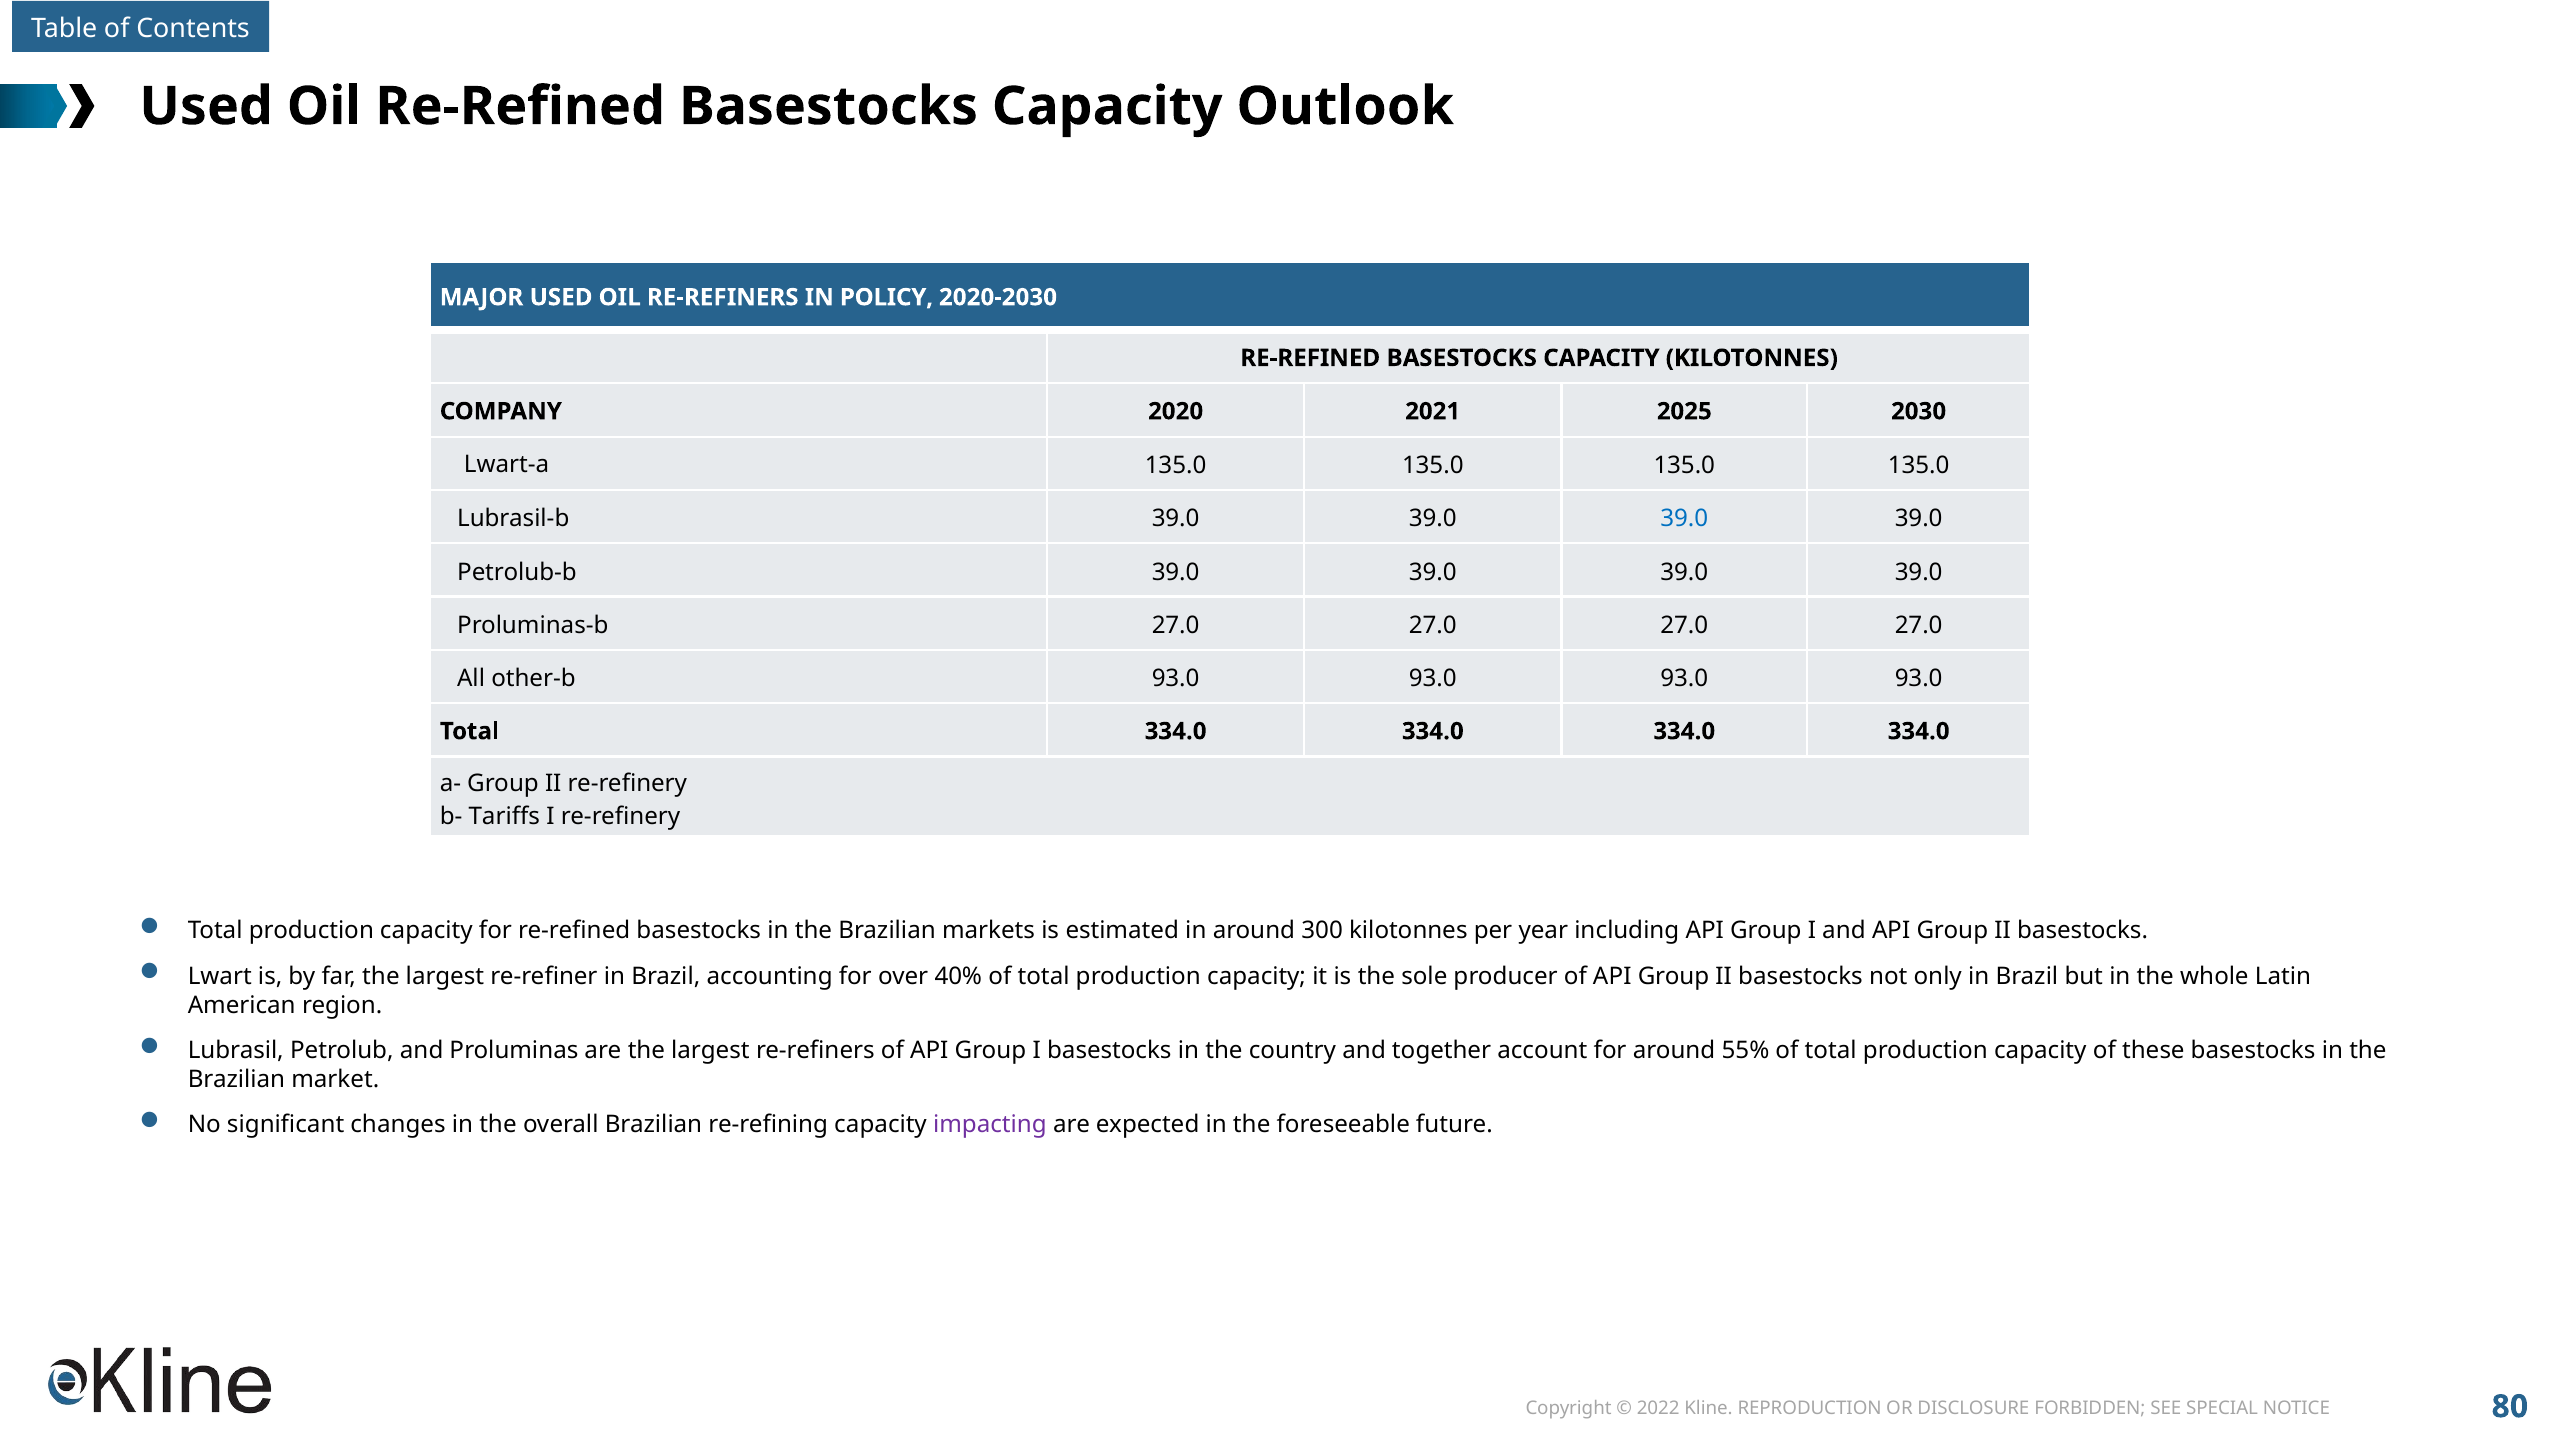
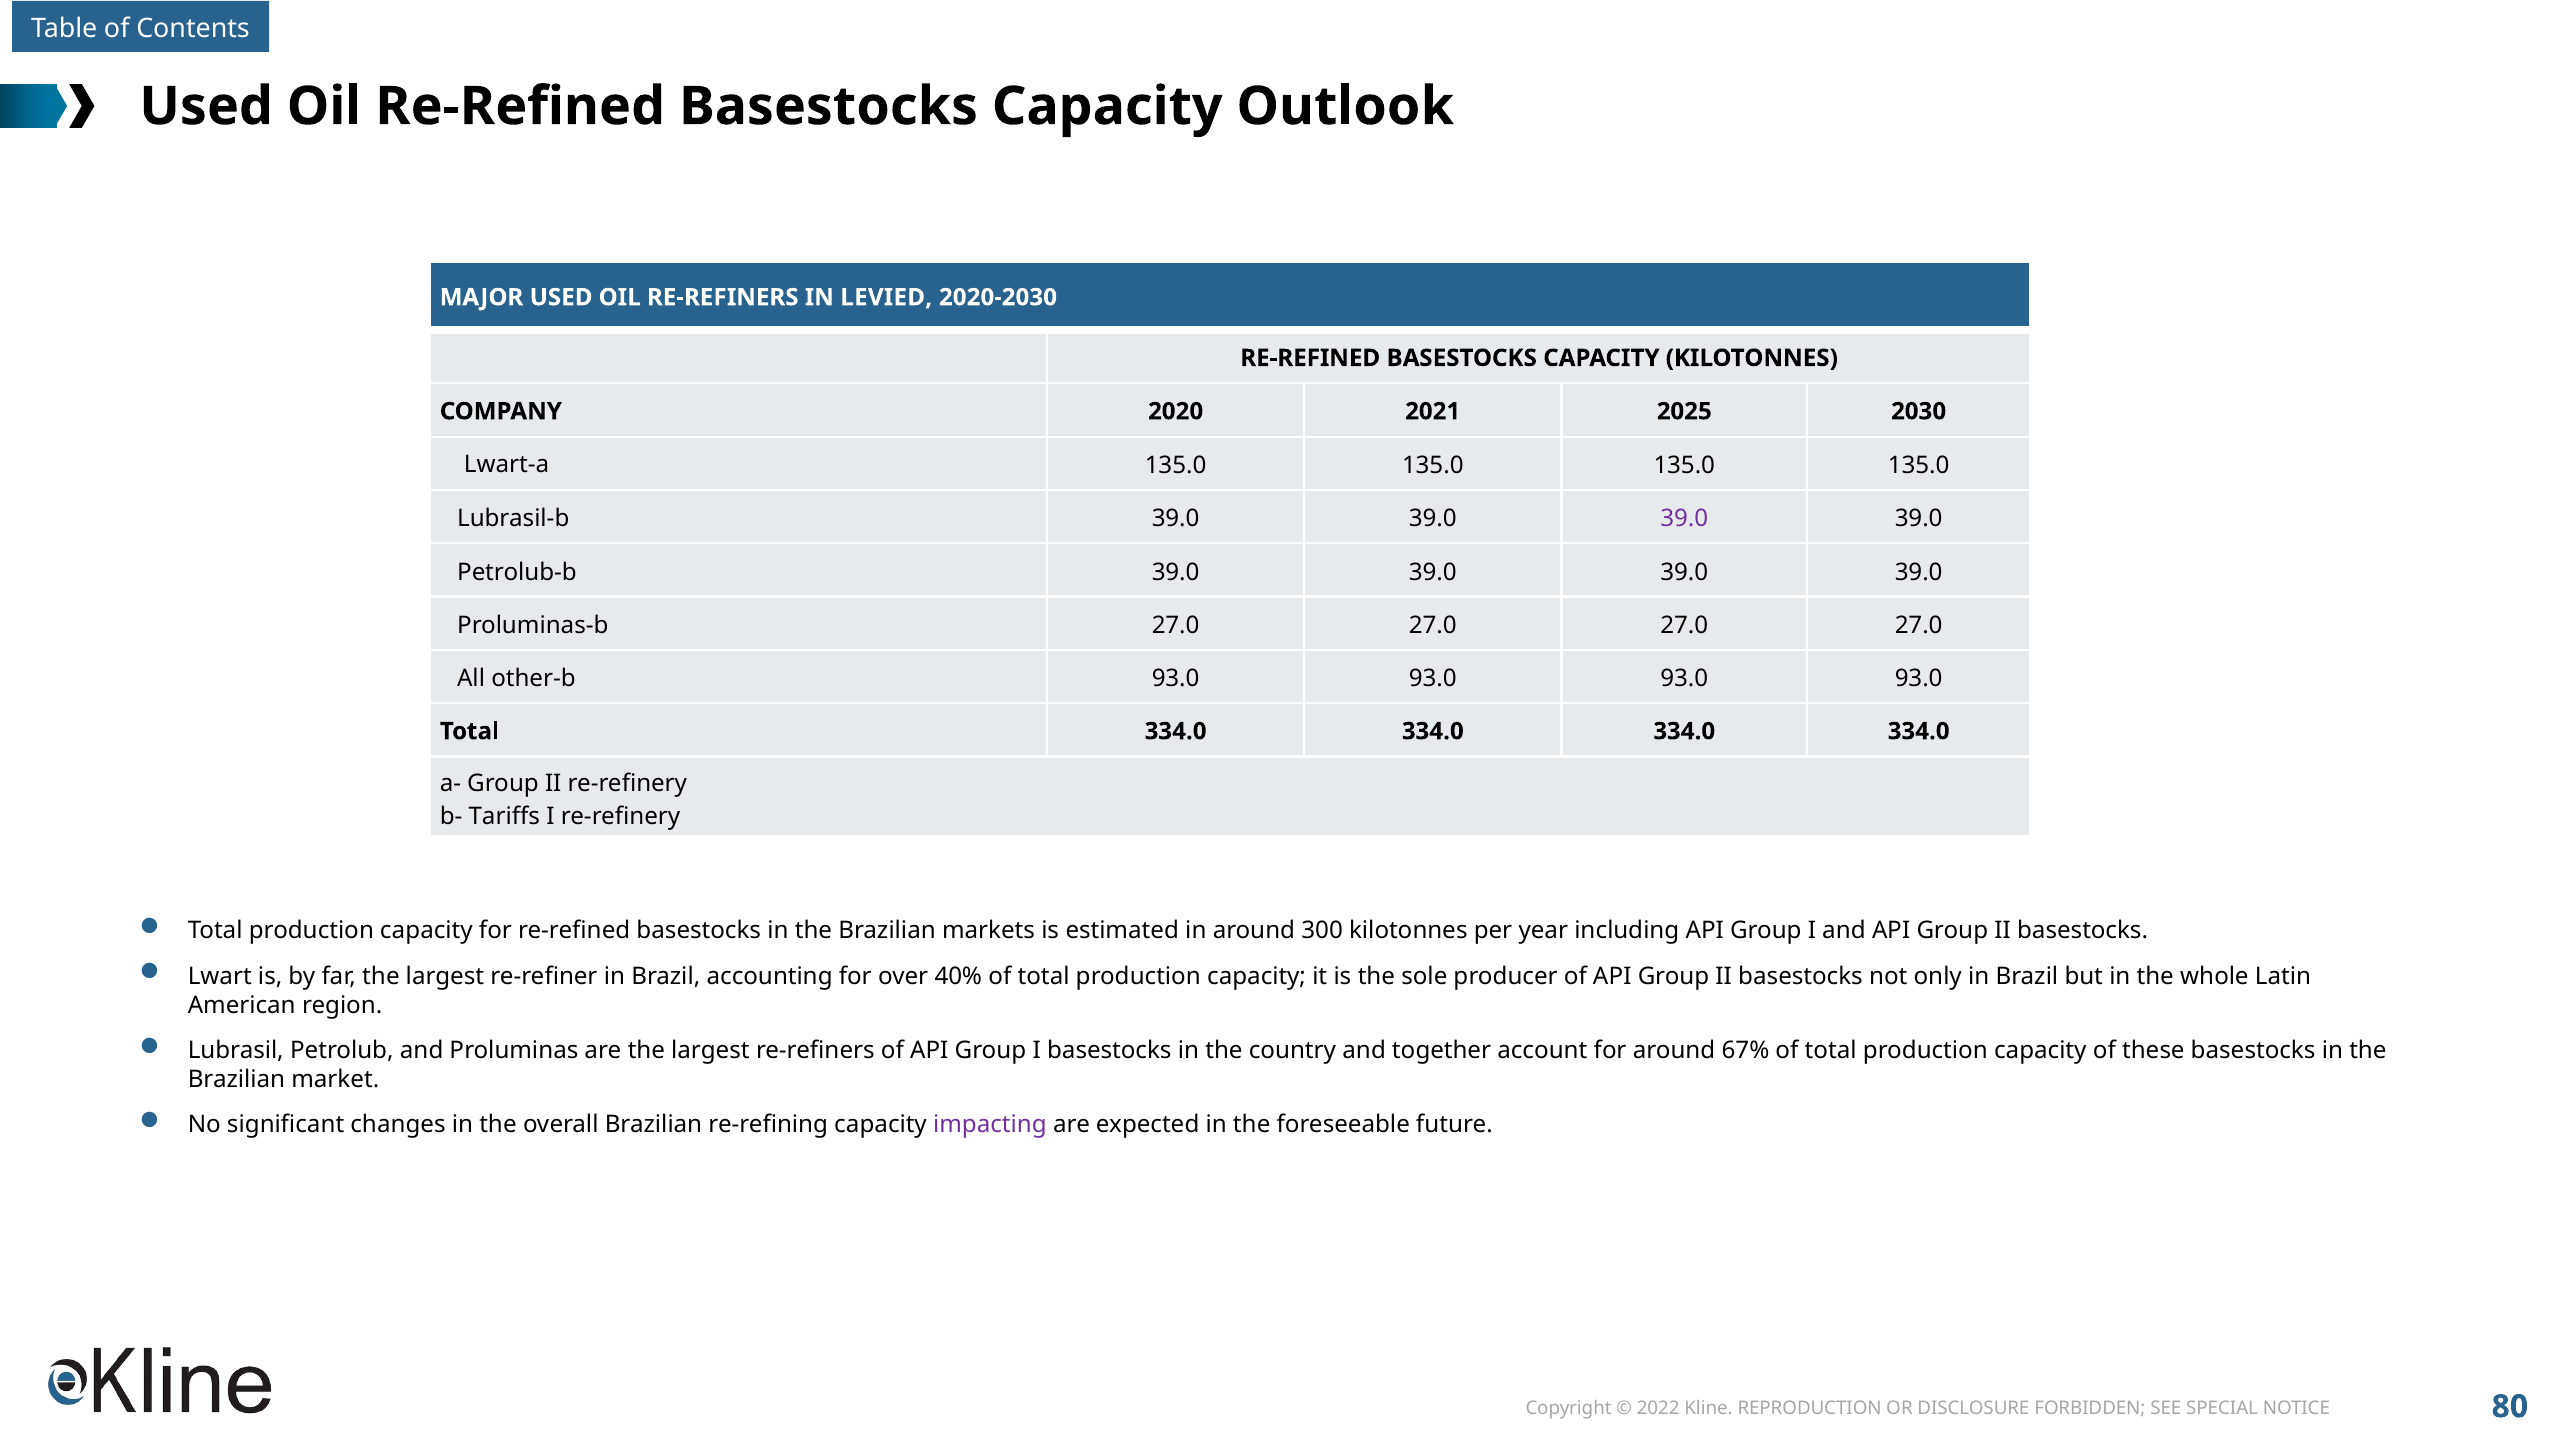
POLICY: POLICY -> LEVIED (886, 297)
39.0 colour: blue -> purple (1684, 519)
55%: 55% -> 67% (1745, 1050)
